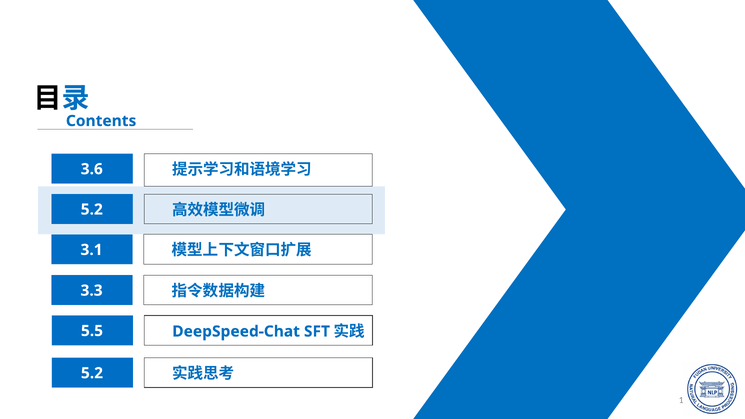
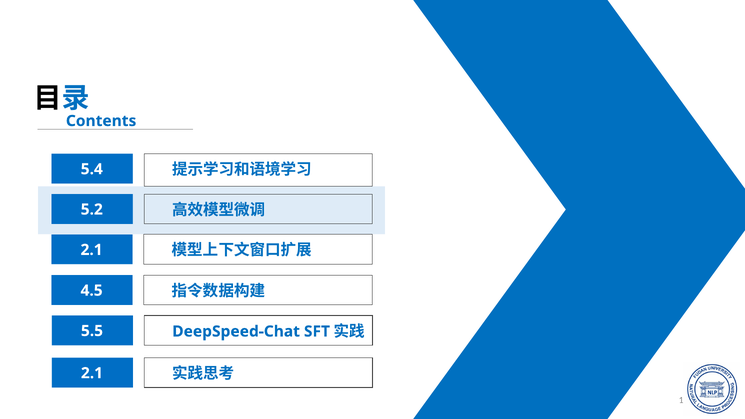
3.6: 3.6 -> 5.4 (92, 169)
3.1: 3.1 -> 2.1 (92, 250)
3.3: 3.3 -> 4.5 (92, 291)
5.2: 5.2 -> 2.1 (92, 373)
